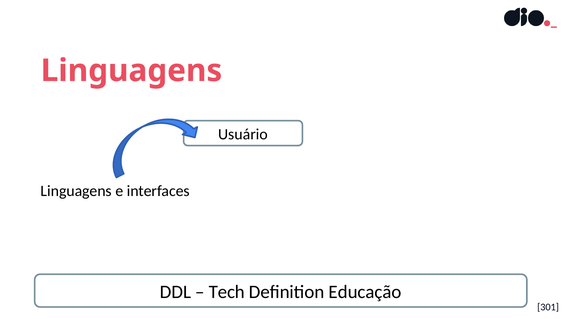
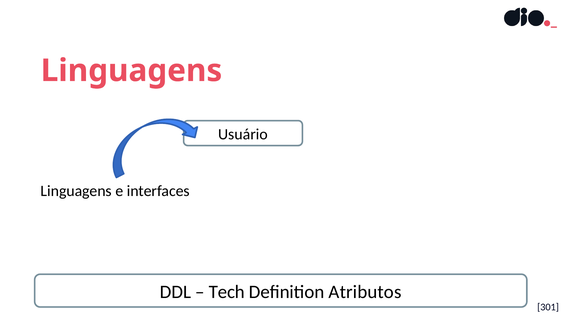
Educação: Educação -> Atributos (365, 292)
